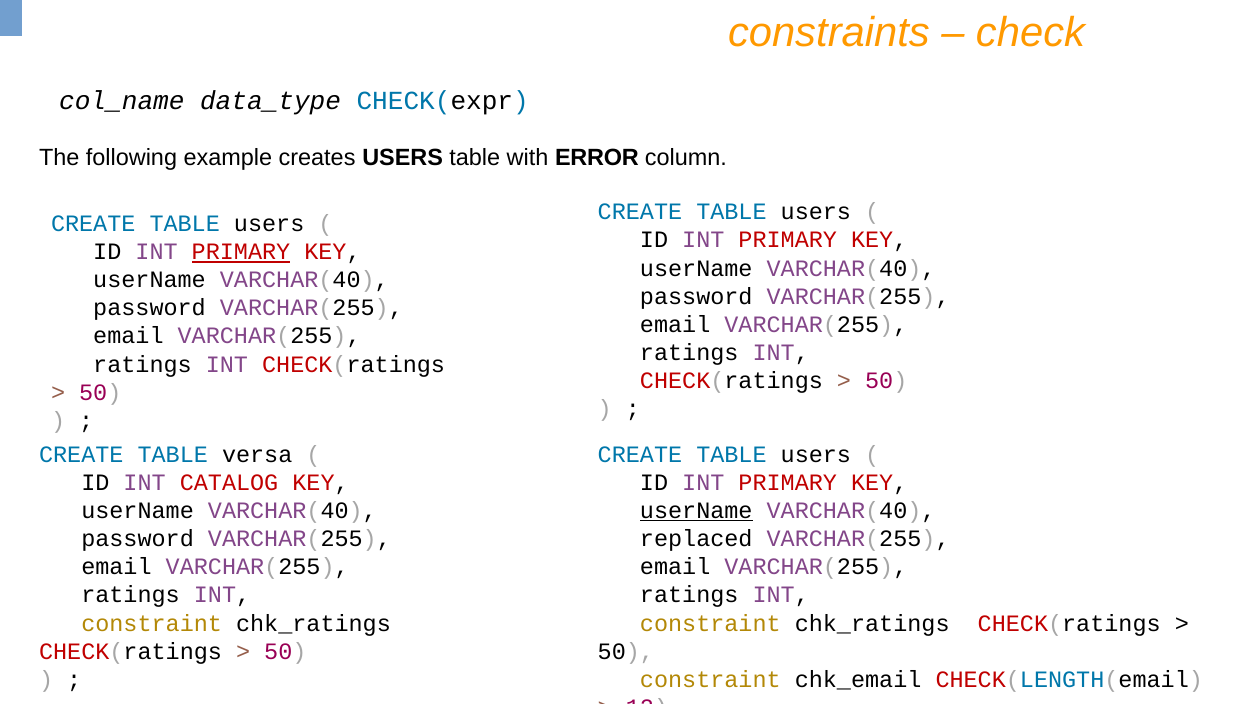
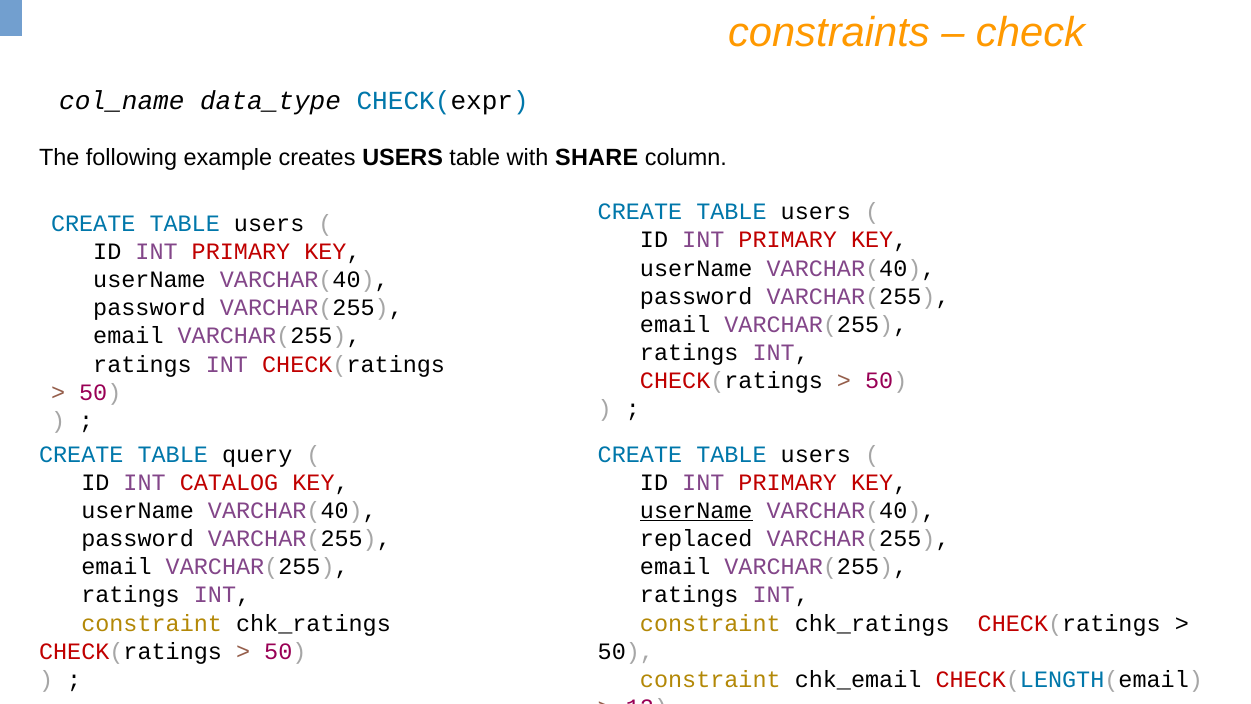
ERROR: ERROR -> SHARE (597, 158)
PRIMARY underline: present -> none (241, 252)
versa: versa -> query (257, 454)
